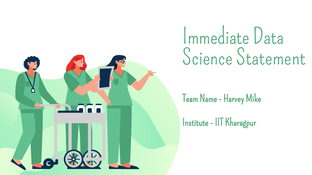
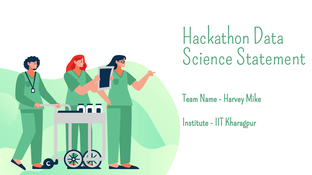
Immediate: Immediate -> Hackathon (216, 37)
